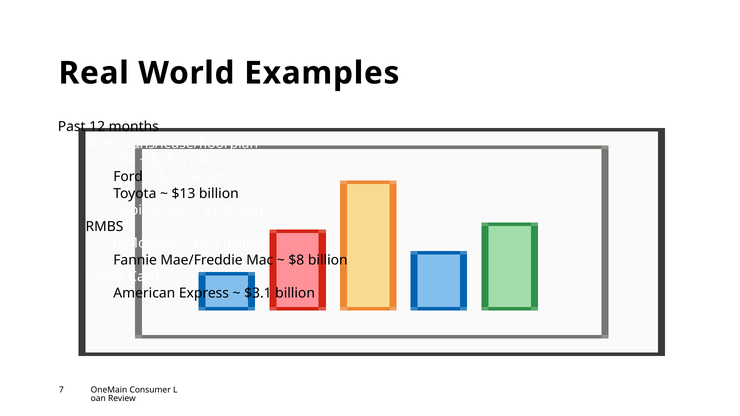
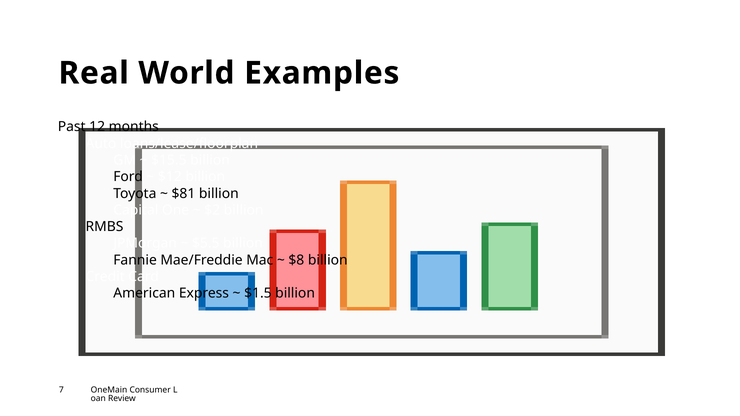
$13: $13 -> $81 (183, 194)
$3.1: $3.1 -> $1.5 (258, 293)
